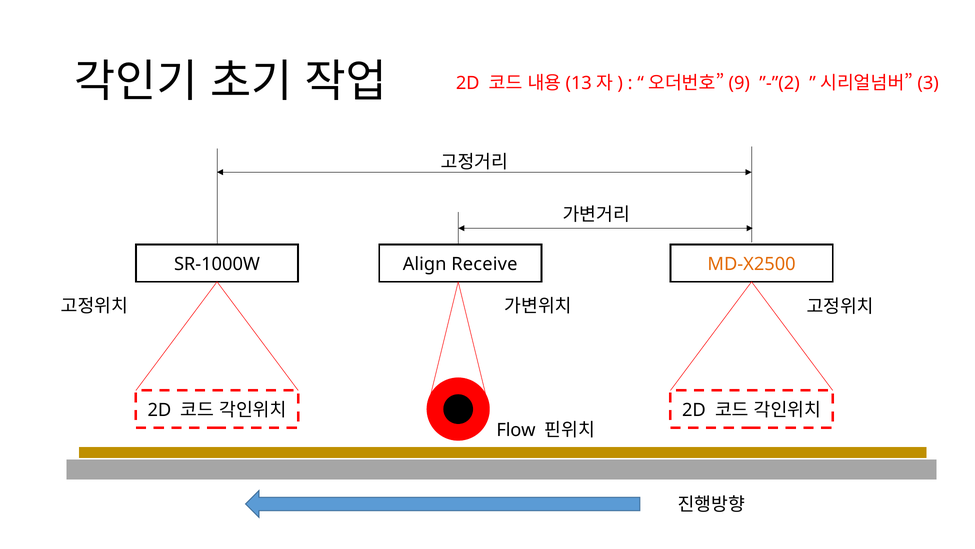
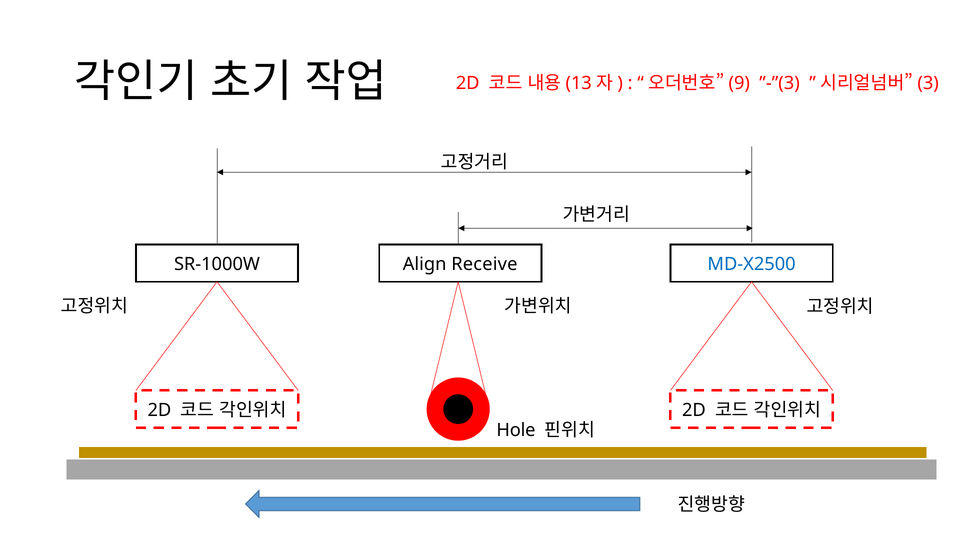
”-”(2: ”-”(2 -> ”-”(3 (780, 83)
MD-X2500 colour: orange -> blue (752, 264)
Flow: Flow -> Hole (516, 430)
